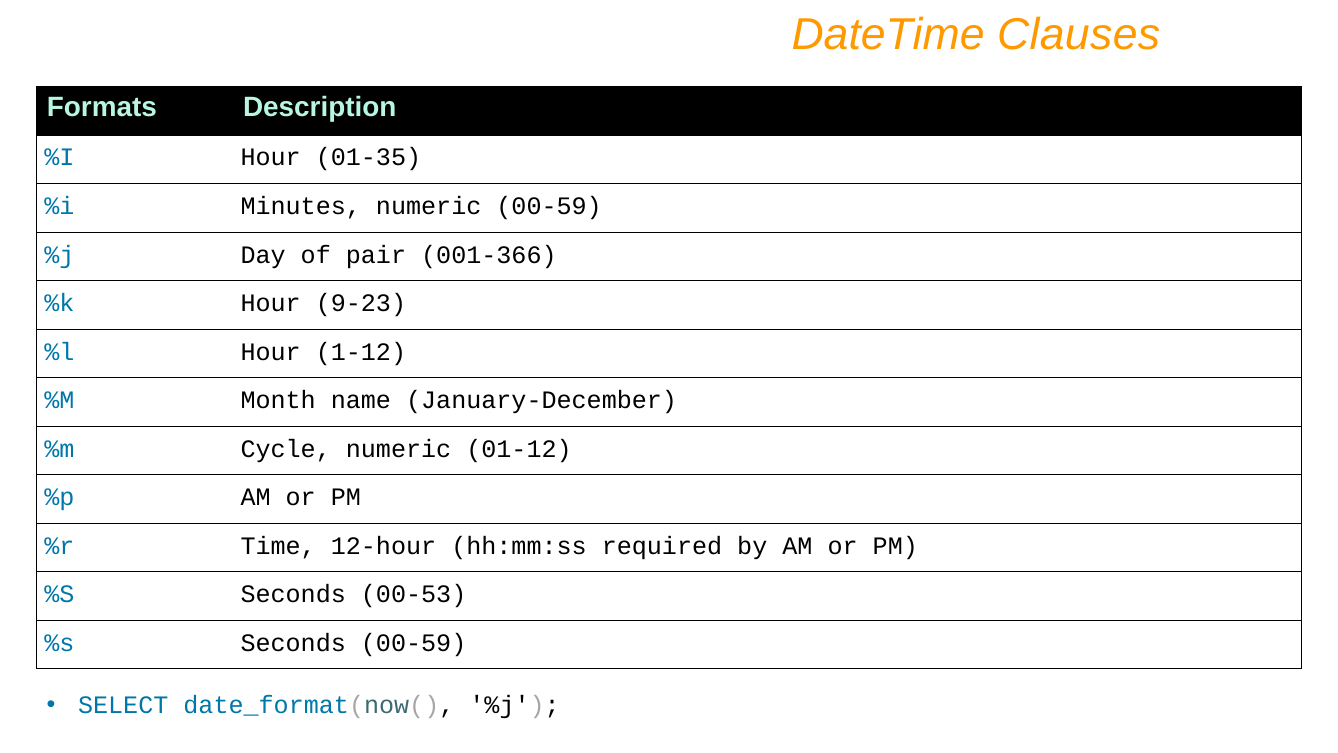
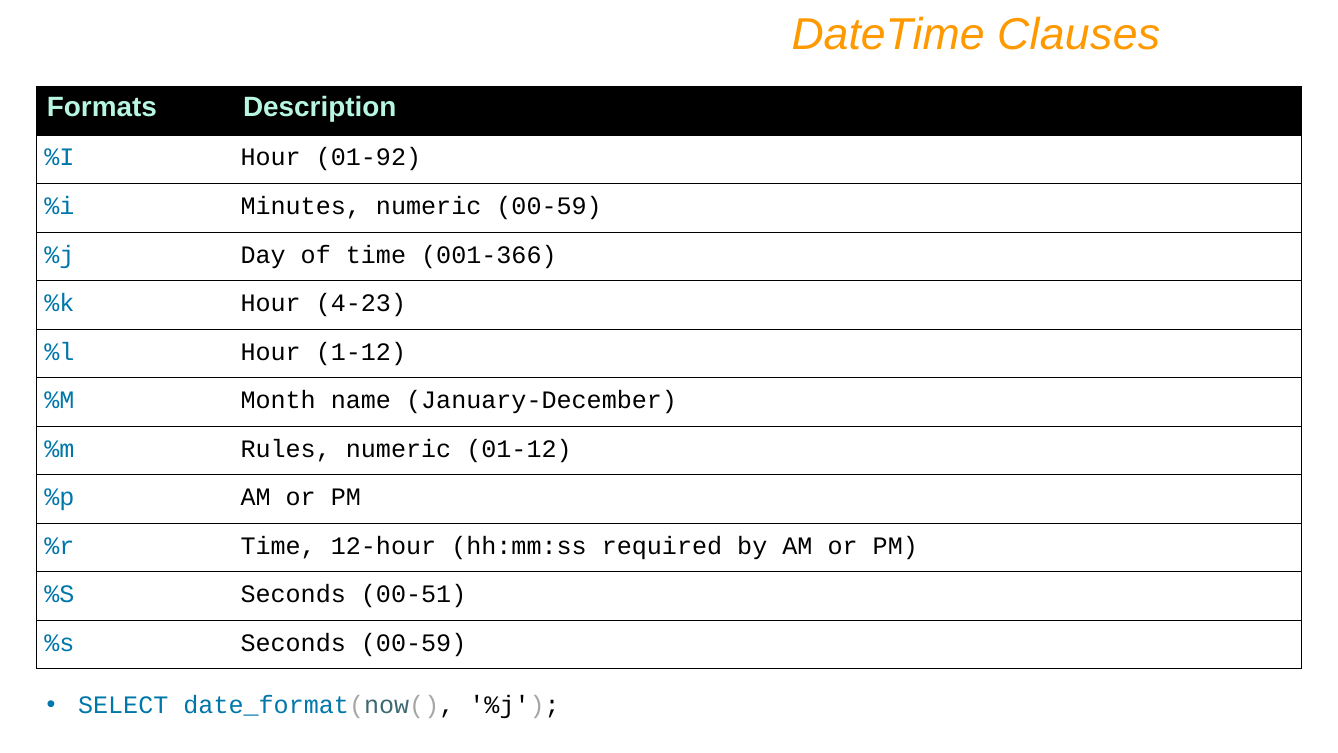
01-35: 01-35 -> 01-92 (368, 158)
of pair: pair -> time (376, 255)
9-23: 9-23 -> 4-23 (361, 303)
Cycle: Cycle -> Rules (286, 449)
00-53: 00-53 -> 00-51 (414, 594)
